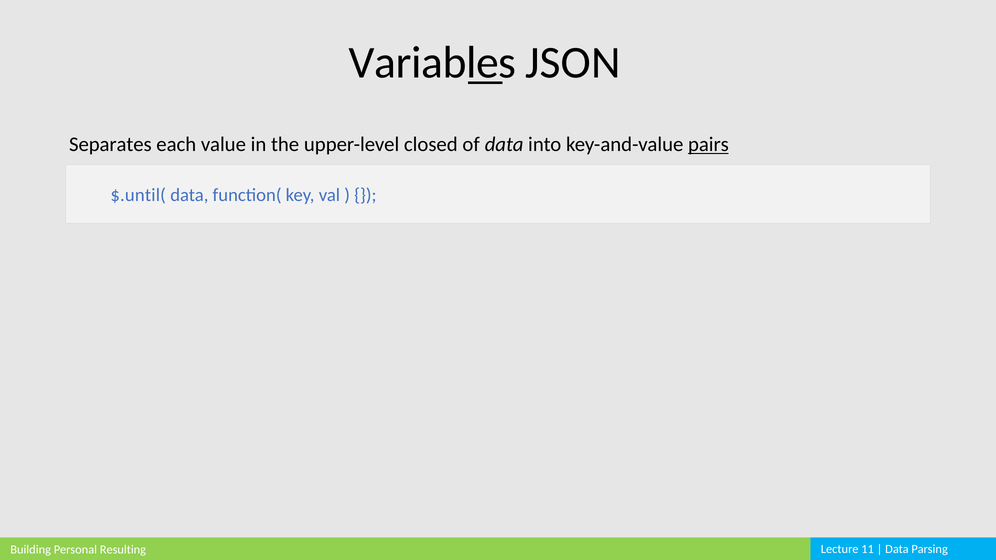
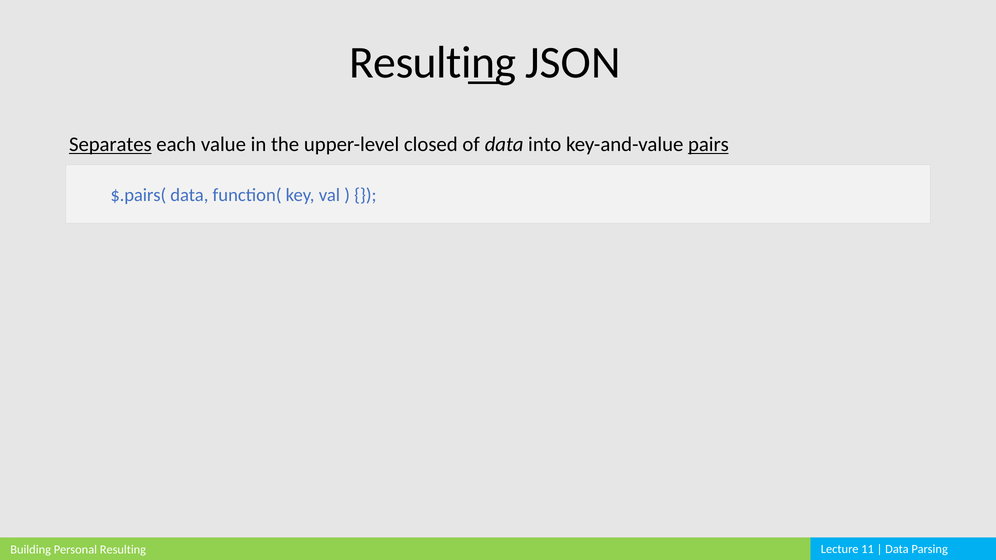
Variables: Variables -> Resulting (433, 63)
Separates underline: none -> present (110, 145)
$.until(: $.until( -> $.pairs( (138, 195)
